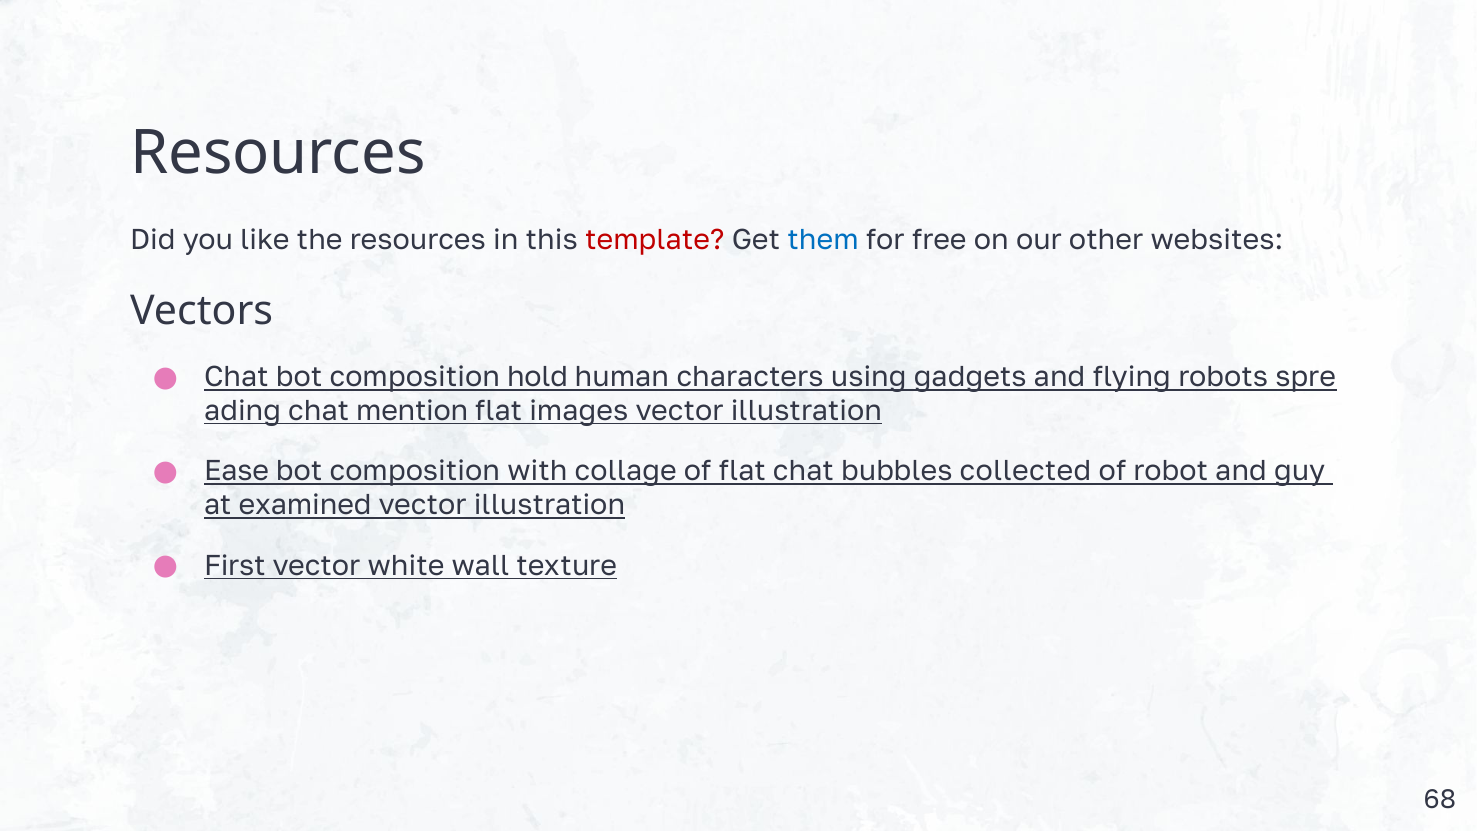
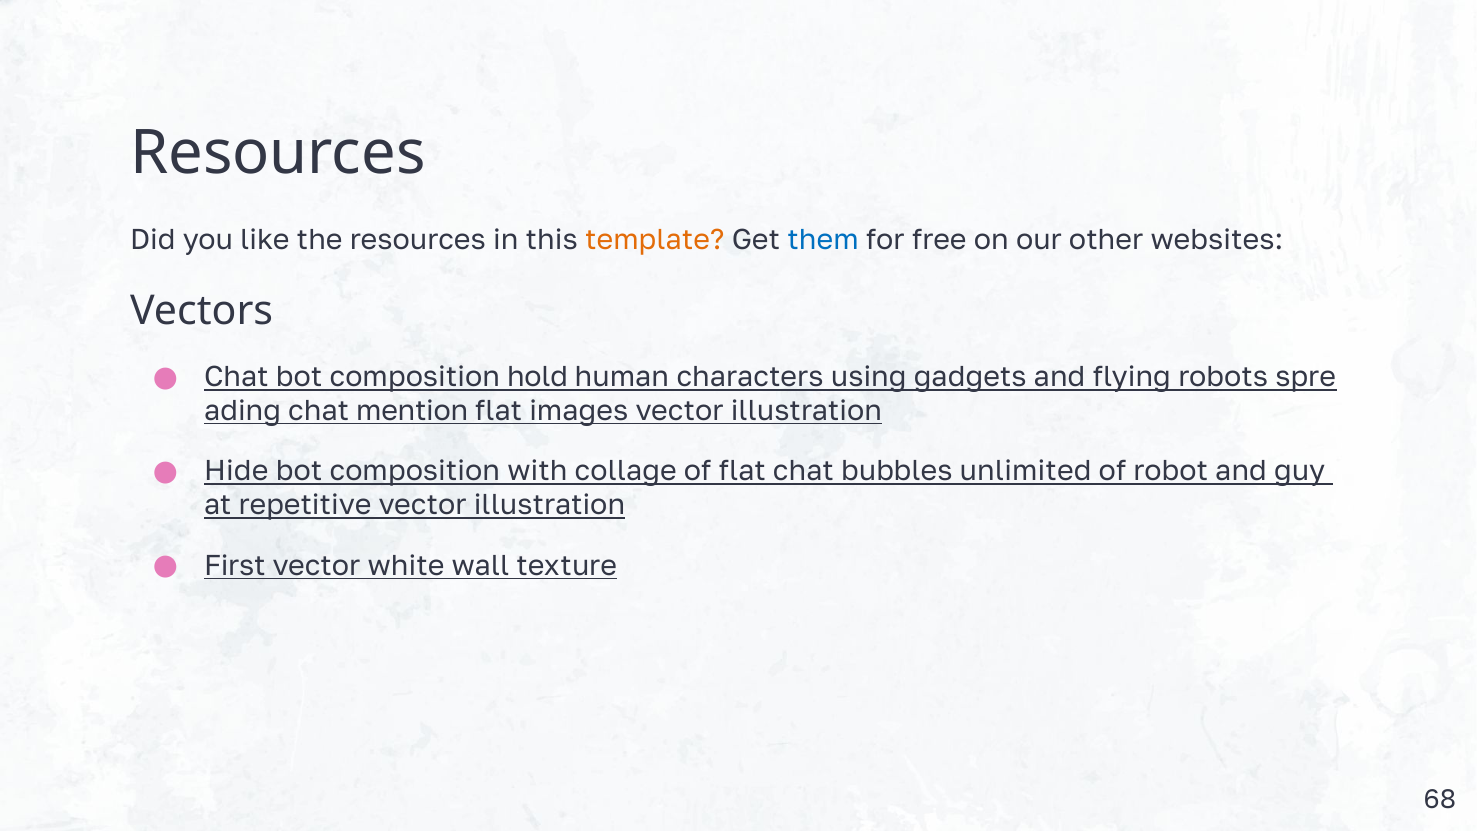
template colour: red -> orange (655, 240)
Ease: Ease -> Hide (236, 471)
collected: collected -> unlimited (1026, 471)
examined: examined -> repetitive (305, 505)
